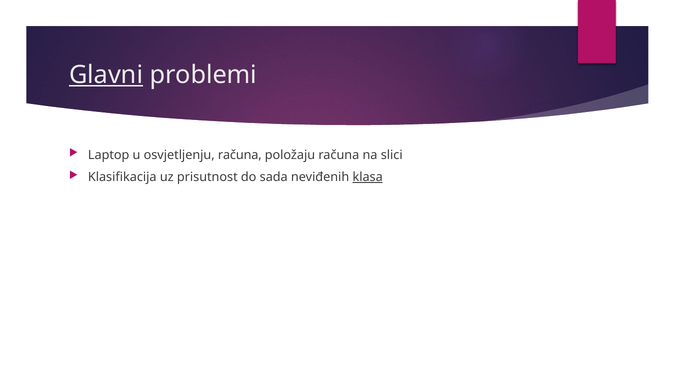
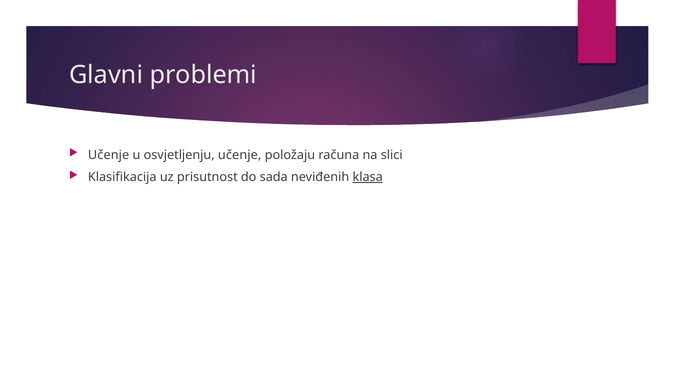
Glavni underline: present -> none (106, 75)
Laptop: Laptop -> Učenje (109, 155)
osvjetljenju računa: računa -> učenje (240, 155)
